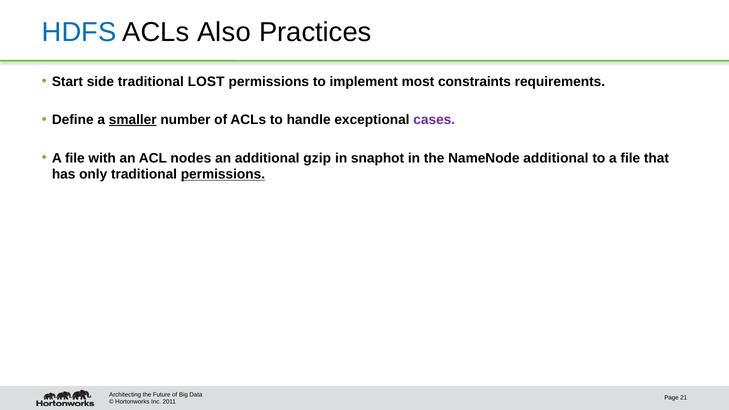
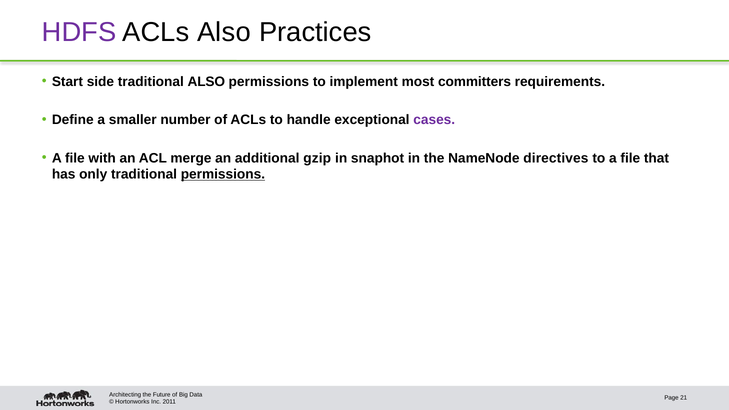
HDFS colour: blue -> purple (79, 32)
traditional LOST: LOST -> ALSO (206, 82)
constraints: constraints -> committers (475, 82)
smaller underline: present -> none (133, 120)
nodes: nodes -> merge (191, 158)
NameNode additional: additional -> directives (556, 158)
